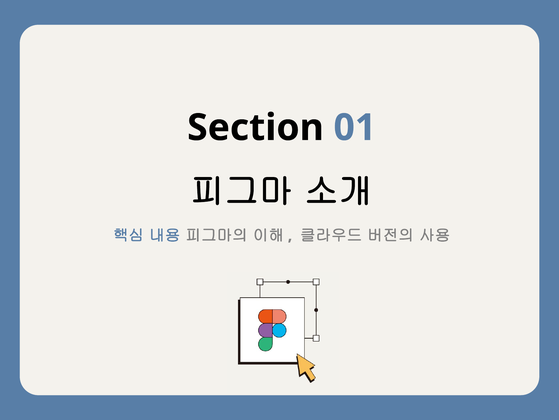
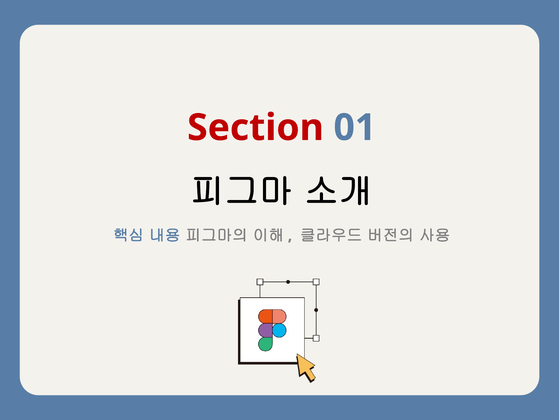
Section colour: black -> red (255, 127)
